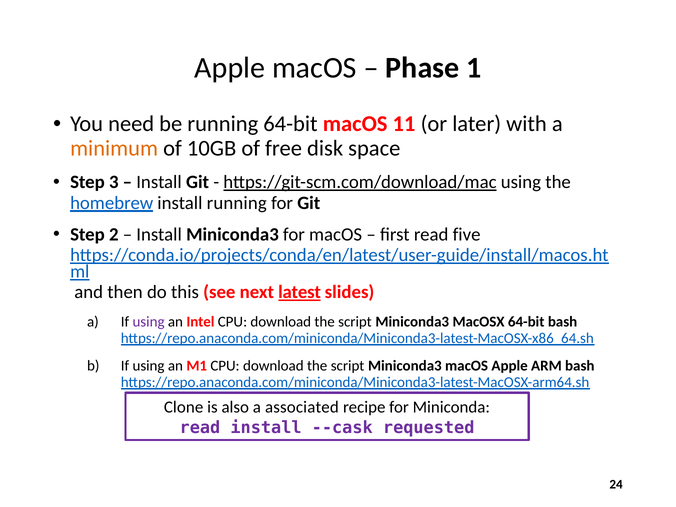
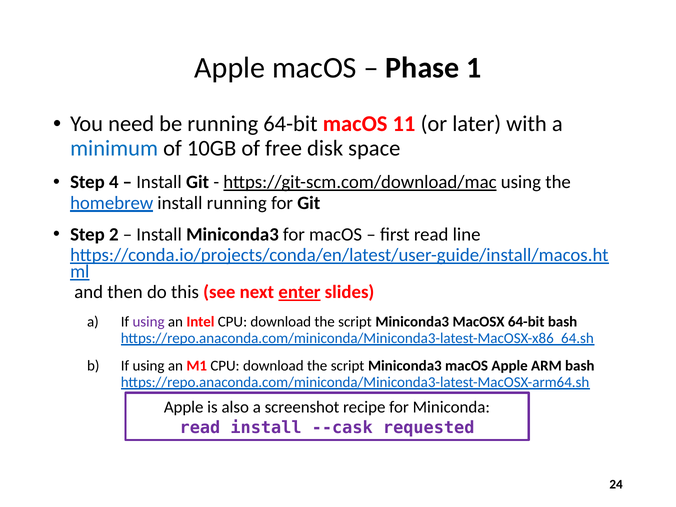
minimum colour: orange -> blue (114, 148)
3: 3 -> 4 (114, 182)
five: five -> line (467, 235)
latest: latest -> enter (299, 292)
Clone: Clone -> Apple (184, 407)
associated: associated -> screenshot (302, 407)
